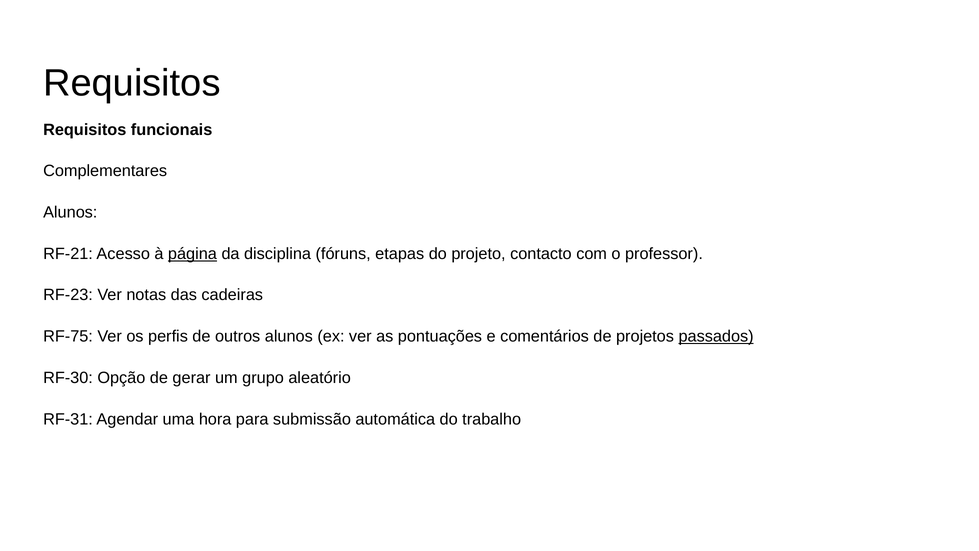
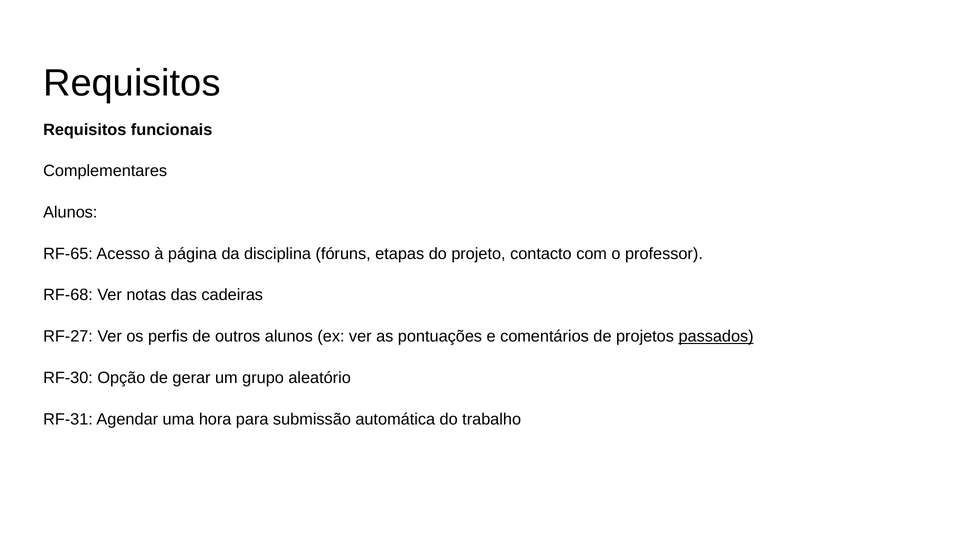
RF-21: RF-21 -> RF-65 (68, 254)
página underline: present -> none (192, 254)
RF-23: RF-23 -> RF-68 (68, 295)
RF-75: RF-75 -> RF-27 (68, 336)
